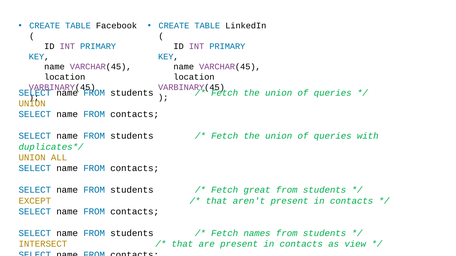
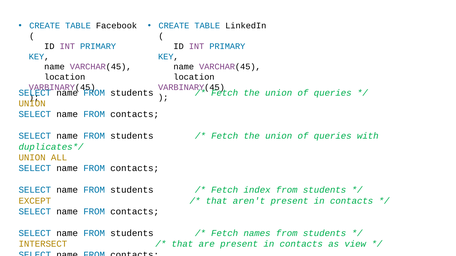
great: great -> index (257, 190)
